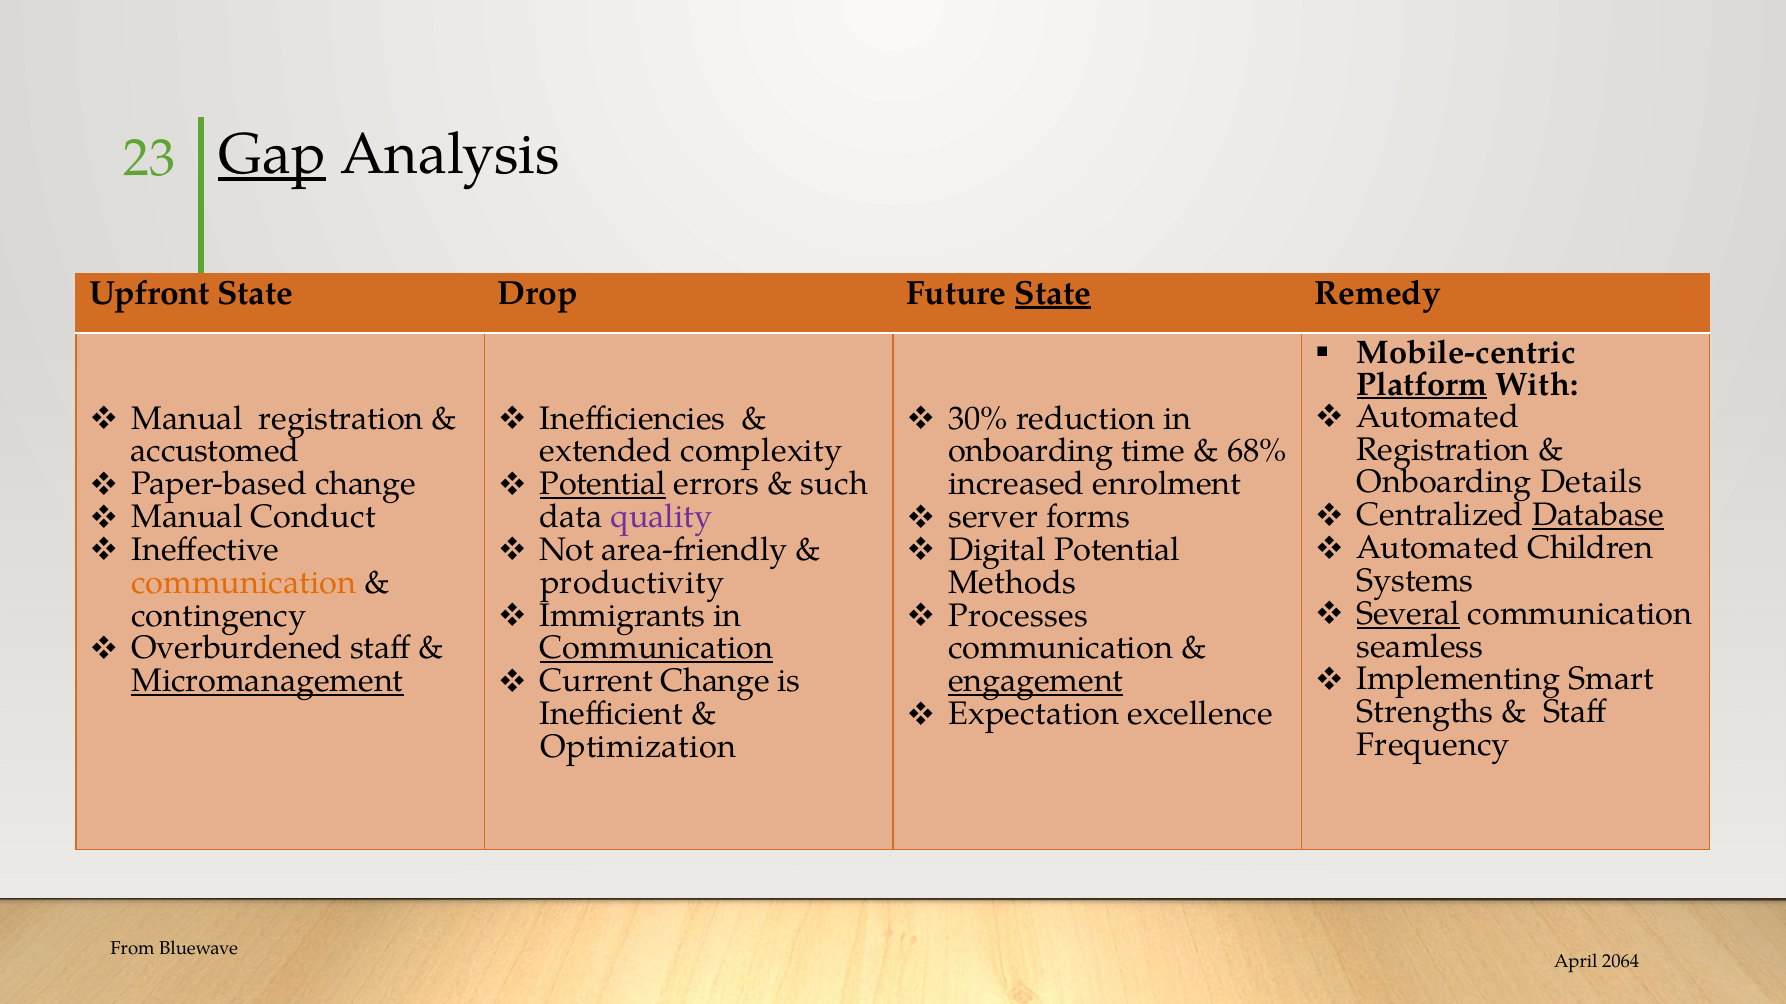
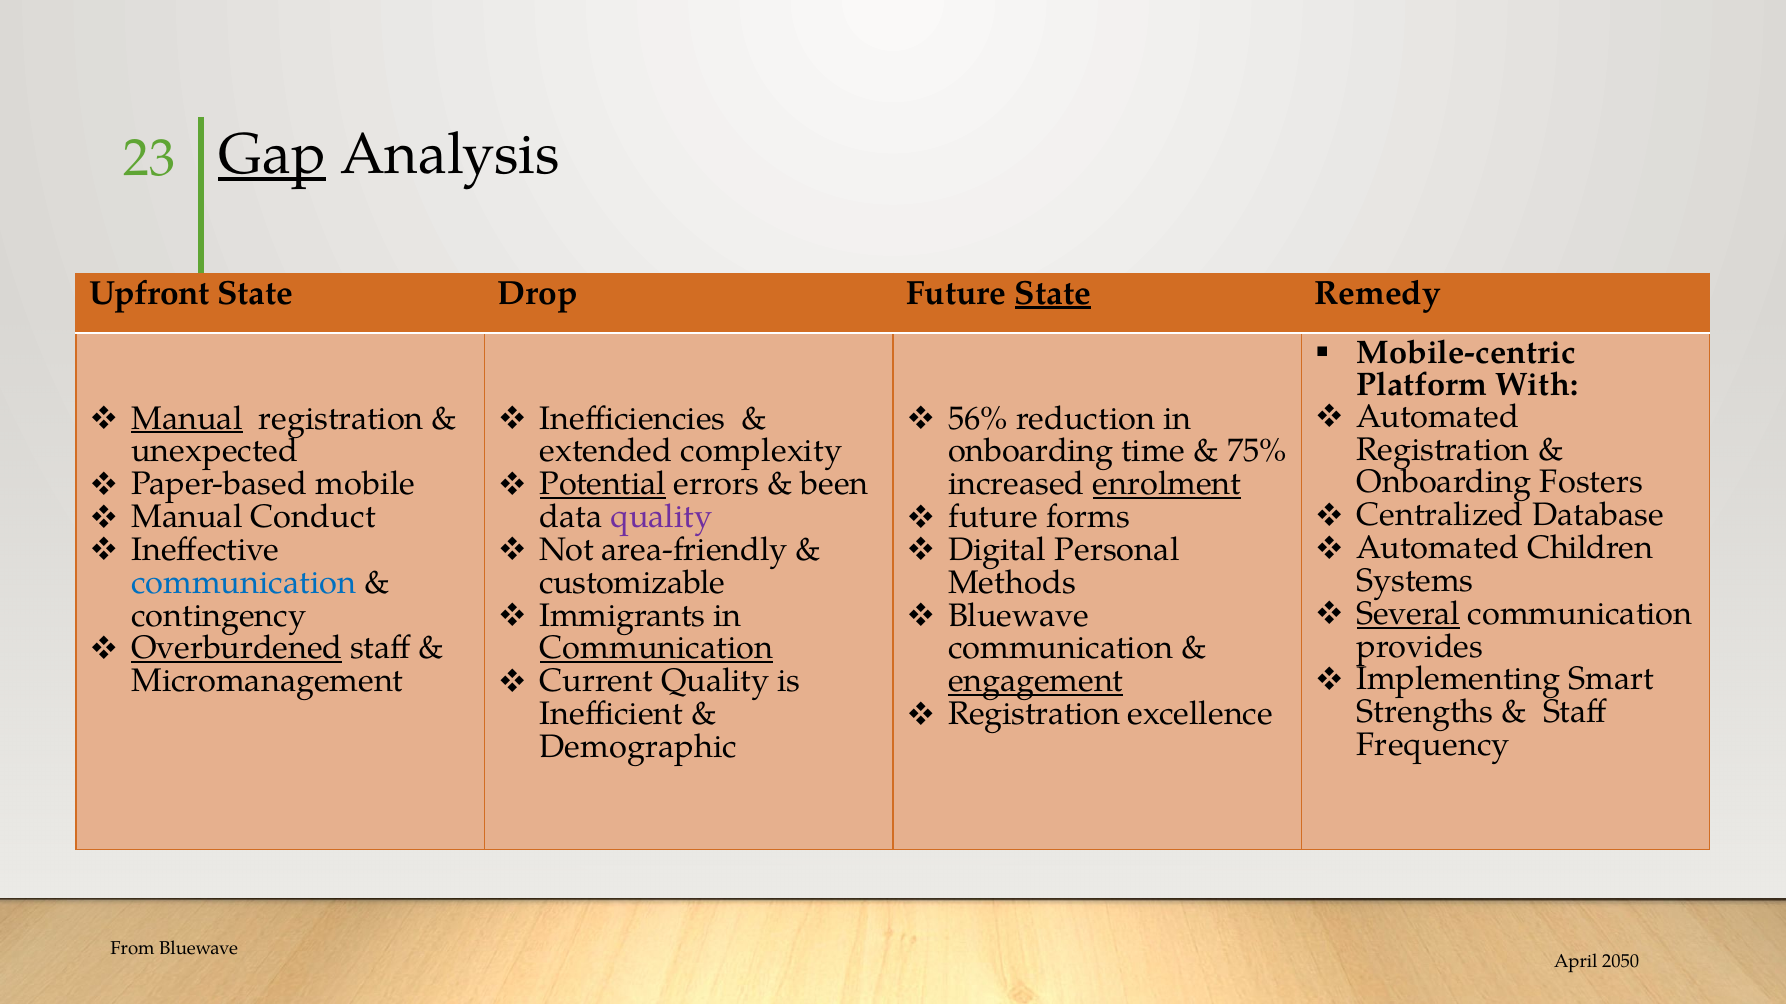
Platform underline: present -> none (1422, 385)
Manual underline: none -> present (187, 419)
30%: 30% -> 56% (978, 419)
accustomed: accustomed -> unexpected (215, 451)
68%: 68% -> 75% (1257, 451)
Paper-based change: change -> mobile (365, 484)
such: such -> been (835, 484)
Details: Details -> Fosters (1592, 483)
enrolment underline: none -> present (1167, 484)
Database underline: present -> none (1598, 515)
server: server -> future (993, 517)
Digital Potential: Potential -> Personal (1117, 550)
communication colour: orange -> blue (244, 583)
productivity: productivity -> customizable (632, 583)
Processes: Processes -> Bluewave (1019, 616)
Overburdened underline: none -> present (237, 649)
seamless: seamless -> provides (1420, 647)
Current Change: Change -> Quality (715, 681)
Micromanagement underline: present -> none (267, 681)
Expectation: Expectation -> Registration (1034, 714)
Optimization: Optimization -> Demographic (638, 747)
2064: 2064 -> 2050 (1621, 961)
